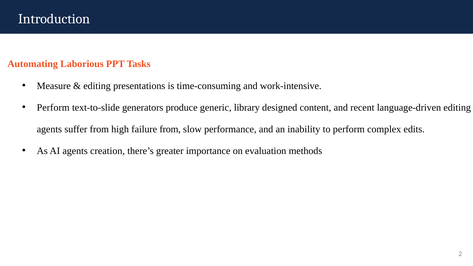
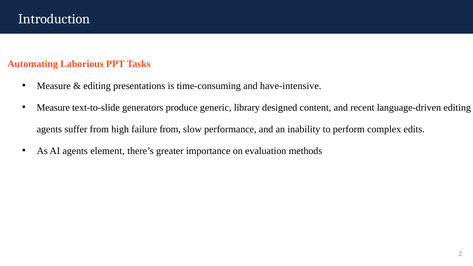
work-intensive: work-intensive -> have-intensive (291, 86)
Perform: Perform -> Measure (53, 108)
creation: creation -> element (108, 151)
